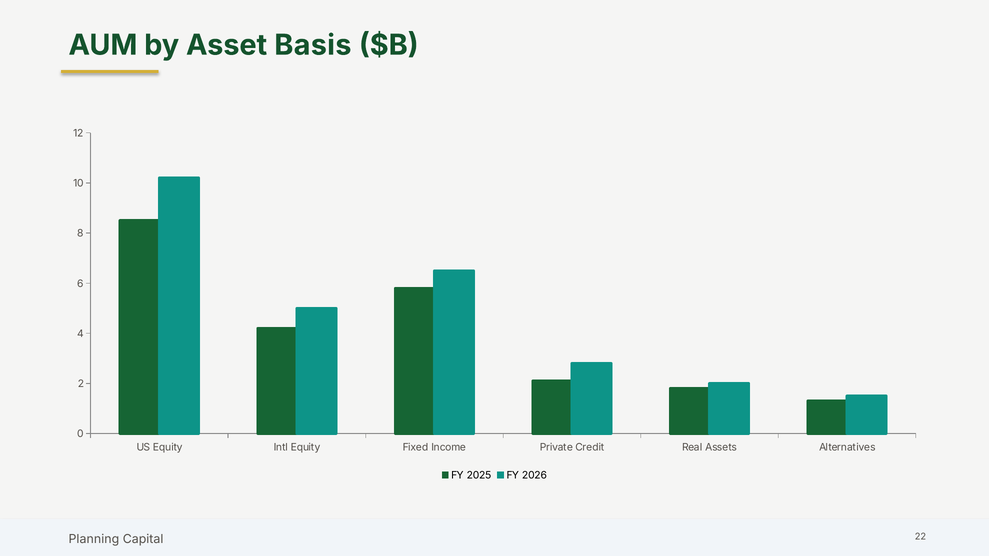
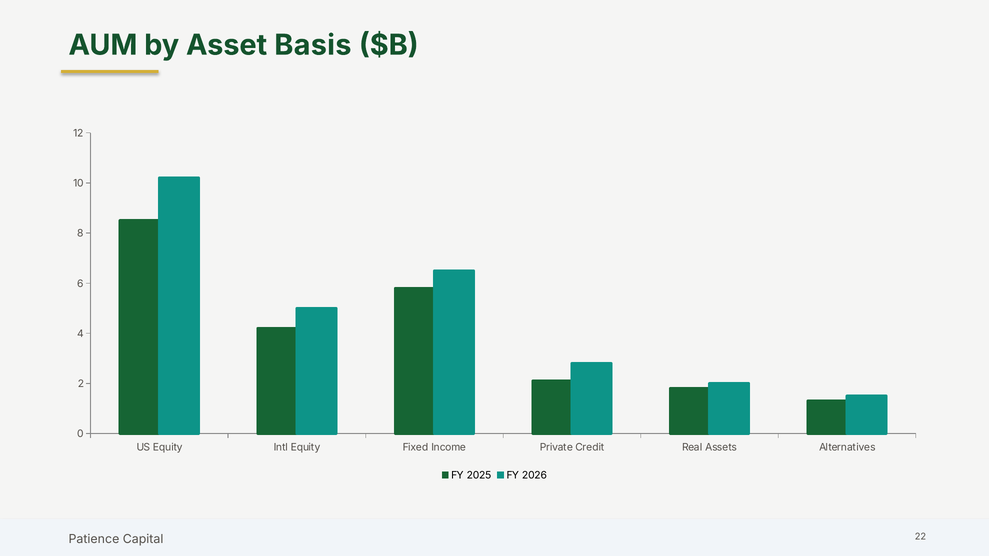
Planning: Planning -> Patience (94, 539)
